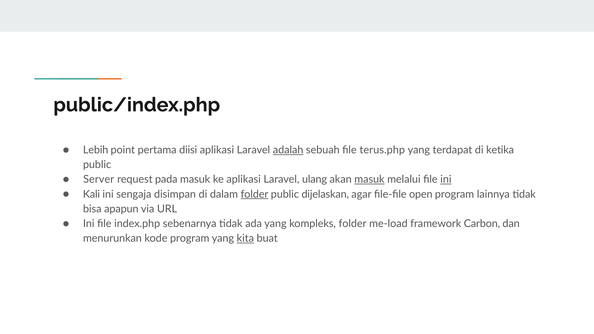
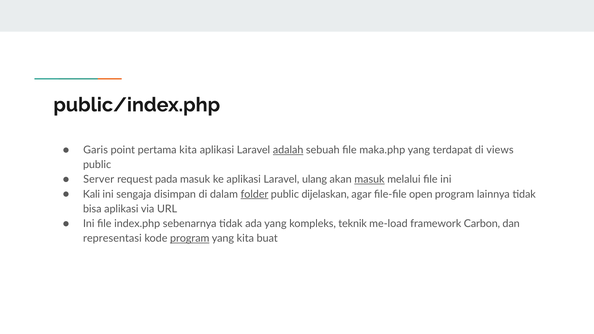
Lebih: Lebih -> Garis (96, 150)
pertama diisi: diisi -> kita (188, 150)
terus.php: terus.php -> maka.php (382, 150)
ketika: ketika -> views (500, 150)
ini underline: present -> none (446, 180)
bisa apapun: apapun -> aplikasi (121, 209)
kompleks folder: folder -> teknik (353, 224)
menurunkan: menurunkan -> representasi (112, 238)
program underline: none -> present (190, 238)
kita underline: present -> none (245, 238)
